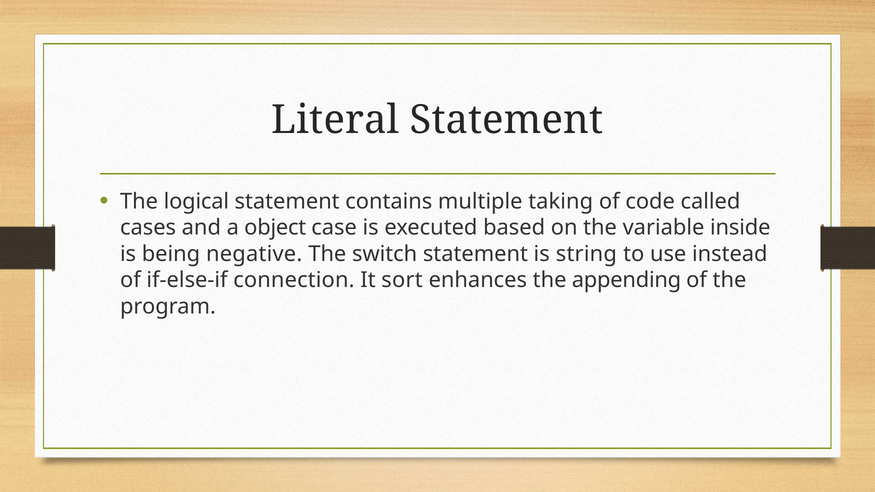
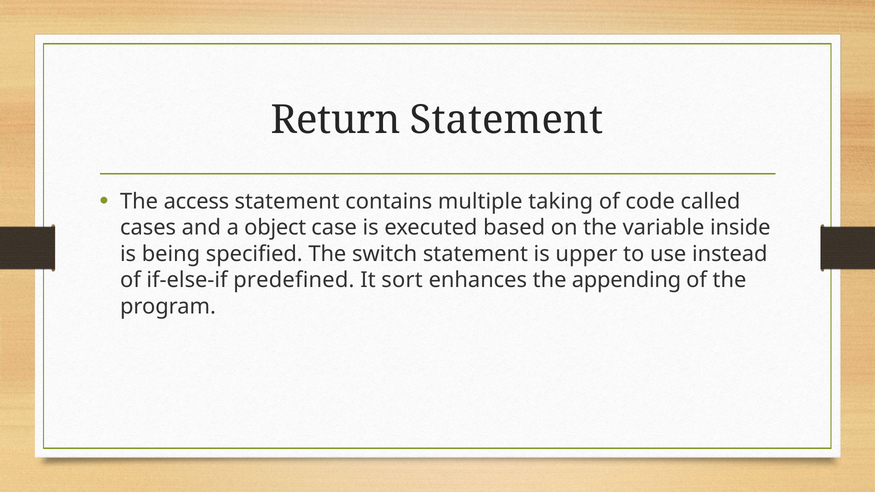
Literal: Literal -> Return (336, 120)
logical: logical -> access (196, 201)
negative: negative -> specified (254, 254)
string: string -> upper (586, 254)
connection: connection -> predefined (294, 280)
